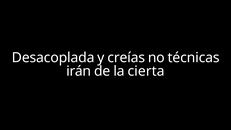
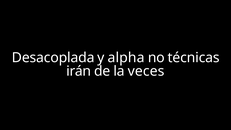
creías: creías -> alpha (126, 58)
cierta: cierta -> veces (146, 71)
